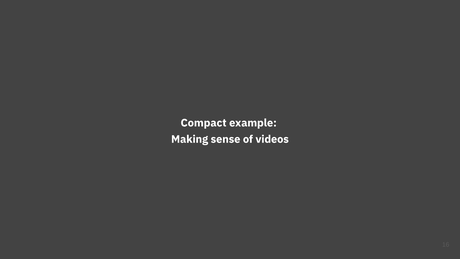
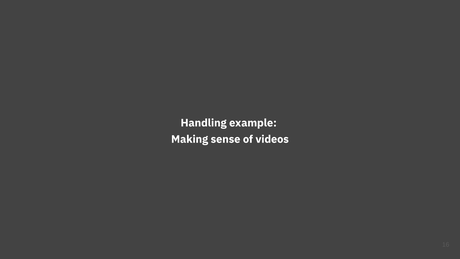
Compact: Compact -> Handling (204, 123)
